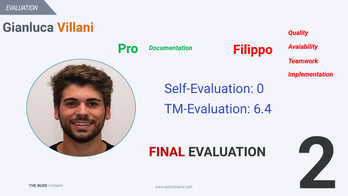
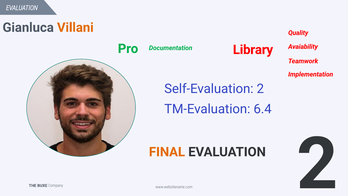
Filippo: Filippo -> Library (253, 50)
Self-Evaluation 0: 0 -> 2 (260, 89)
FINAL colour: red -> orange (167, 152)
